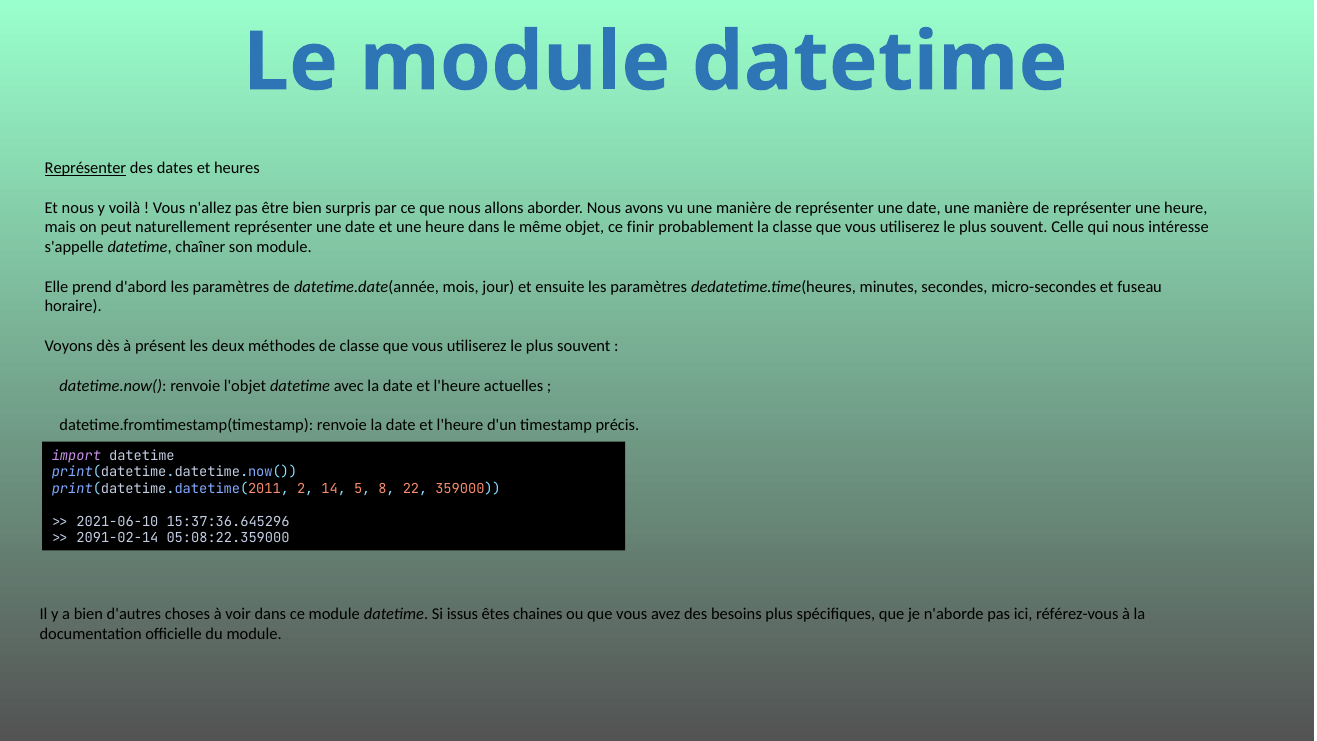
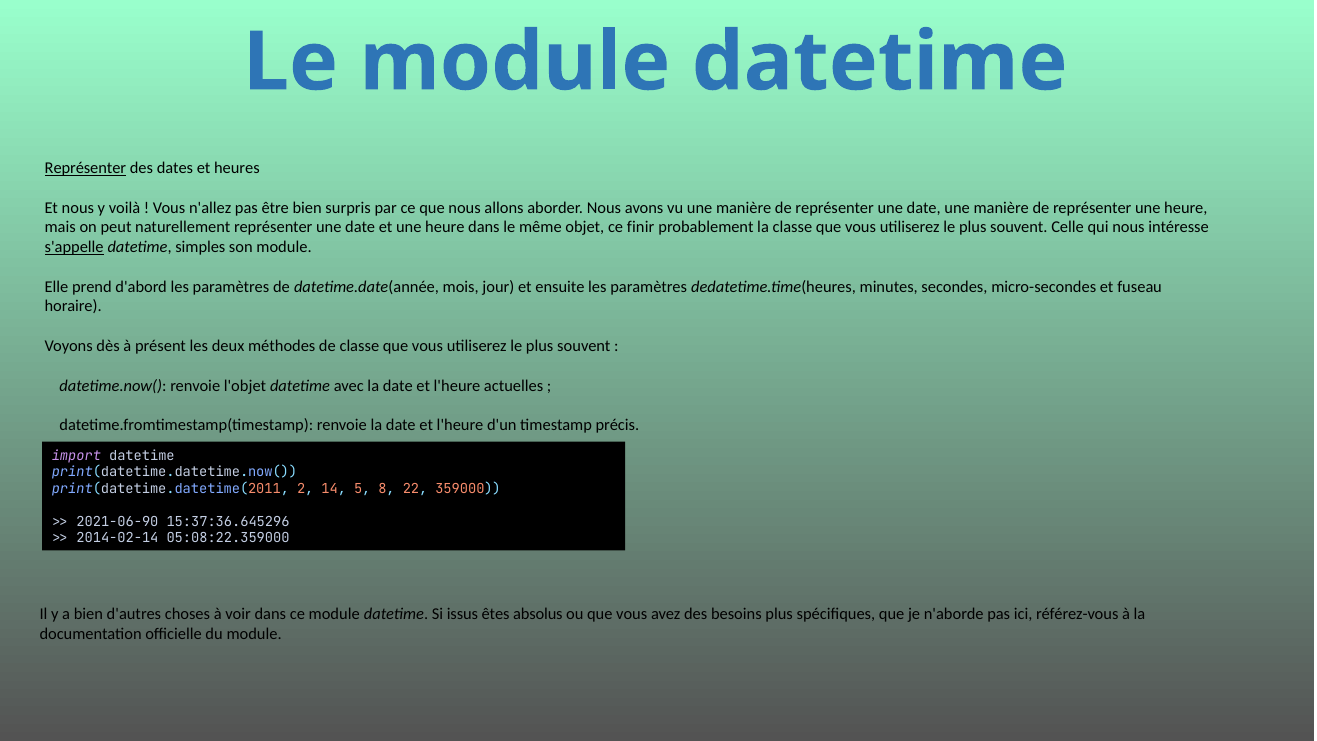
s'appelle underline: none -> present (74, 247)
chaîner: chaîner -> simples (200, 247)
2021-06-10: 2021-06-10 -> 2021-06-90 (117, 522)
2091-02-14: 2091-02-14 -> 2014-02-14 (117, 538)
chaines: chaines -> absolus (538, 614)
